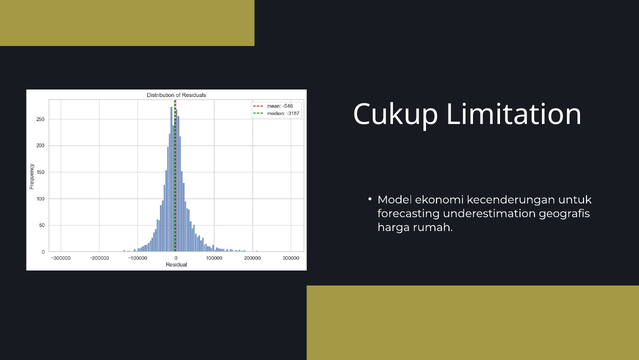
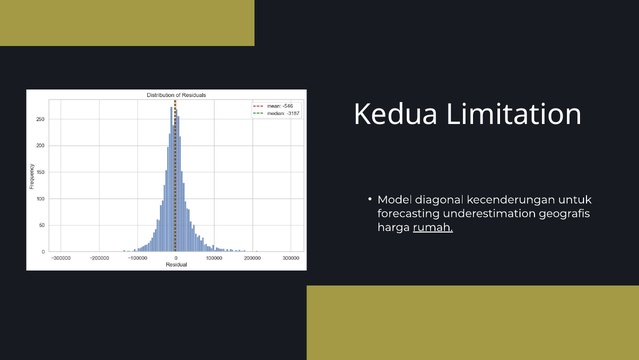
Cukup: Cukup -> Kedua (396, 115)
ekonomi: ekonomi -> diagonal (439, 199)
rumah underline: none -> present (433, 227)
